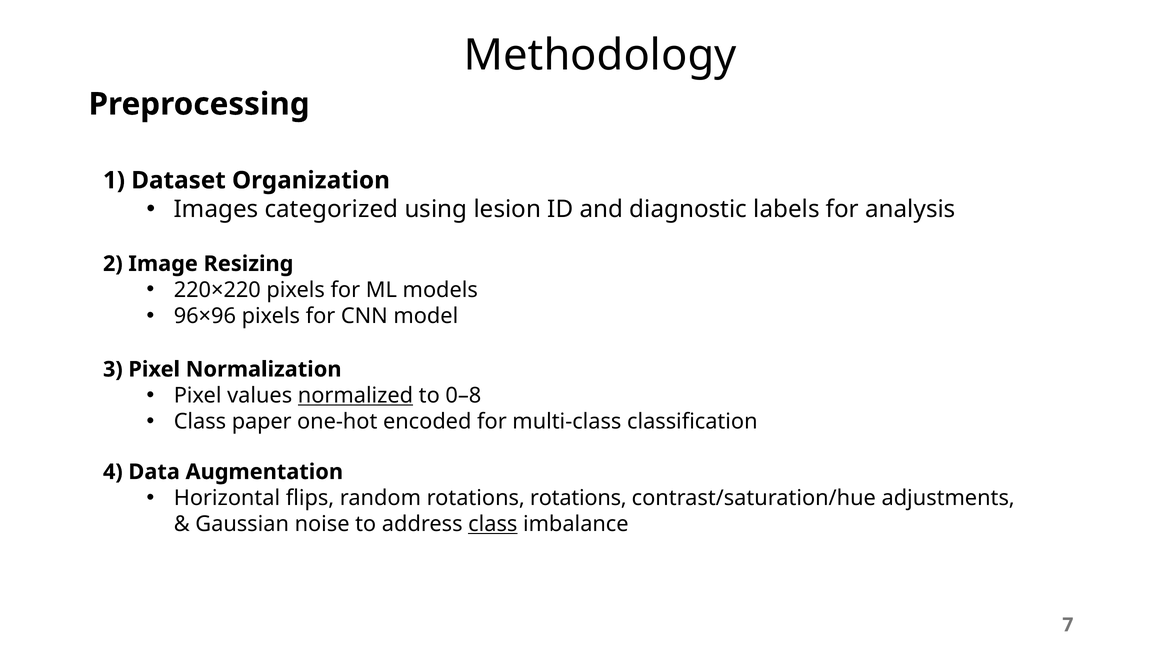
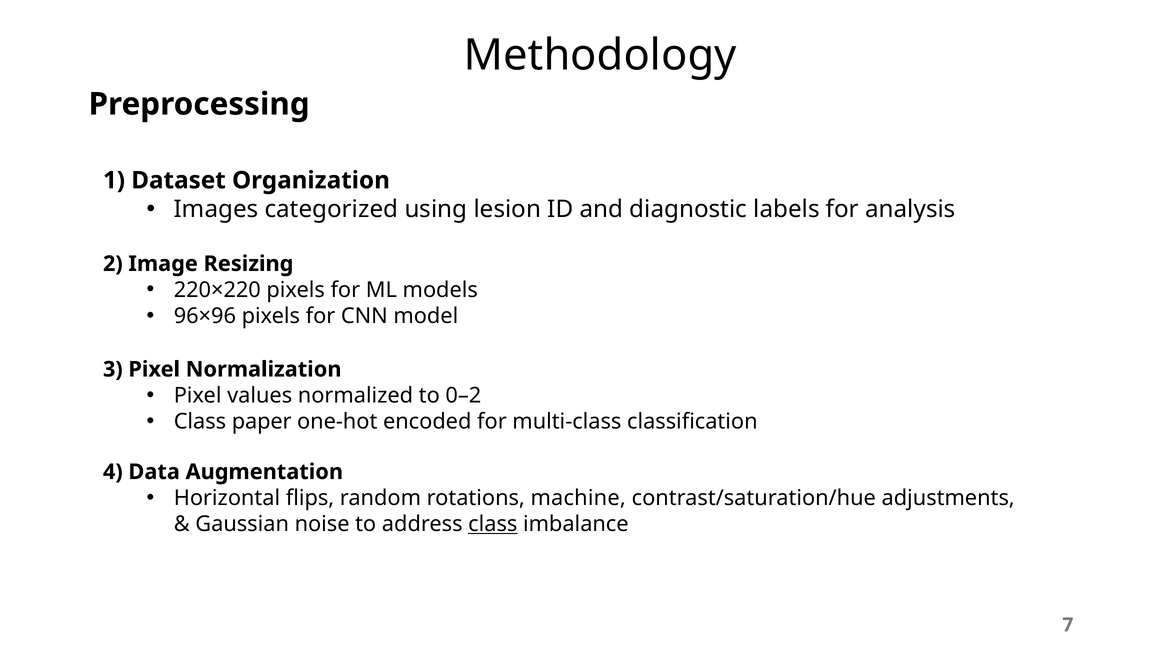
normalized underline: present -> none (355, 395)
0–8: 0–8 -> 0–2 (463, 395)
rotations rotations: rotations -> machine (578, 498)
